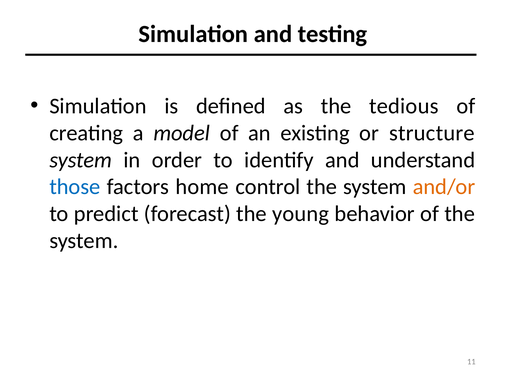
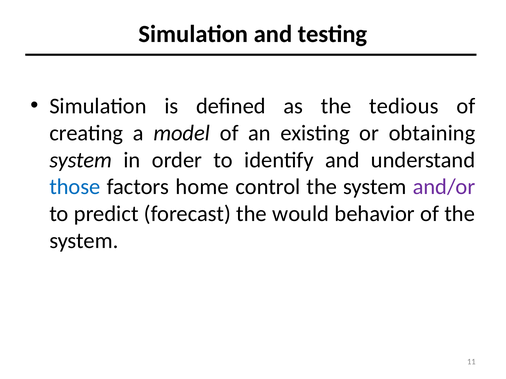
structure: structure -> obtaining (432, 133)
and/or colour: orange -> purple (444, 187)
young: young -> would (301, 214)
